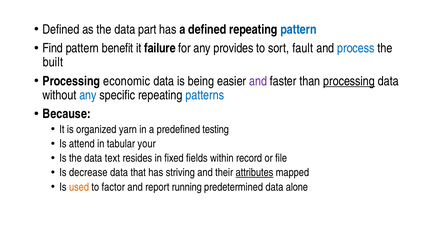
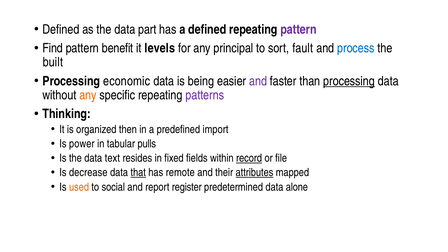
pattern colour: blue -> purple (299, 29)
failure: failure -> levels (160, 48)
provides: provides -> principal (233, 48)
any colour: blue -> orange (88, 95)
patterns colour: blue -> purple (205, 95)
Because: Because -> Thinking (67, 114)
yarn: yarn -> then (128, 129)
testing: testing -> import (216, 129)
attend: attend -> power (82, 144)
your: your -> pulls (147, 144)
record underline: none -> present (249, 158)
that underline: none -> present (138, 173)
striving: striving -> remote (180, 173)
factor: factor -> social (113, 187)
running: running -> register (187, 187)
